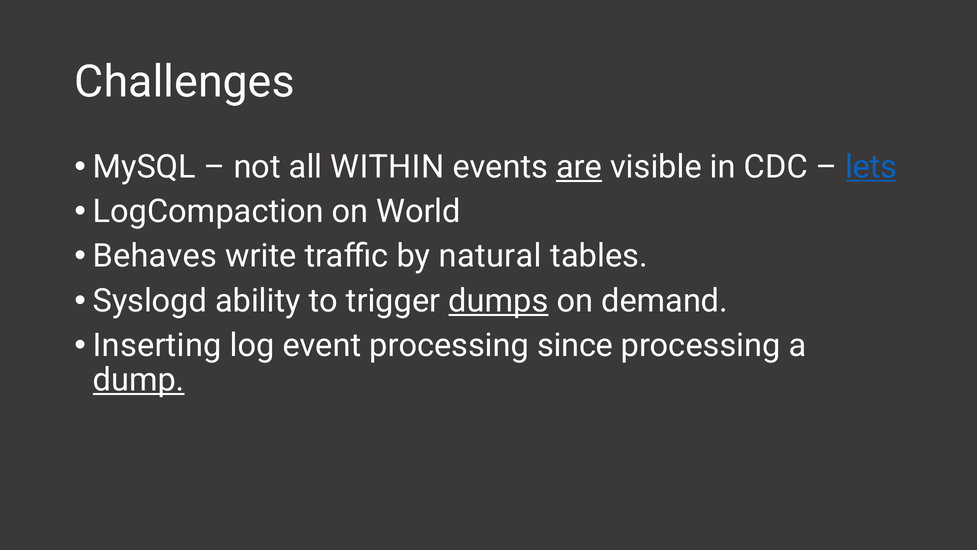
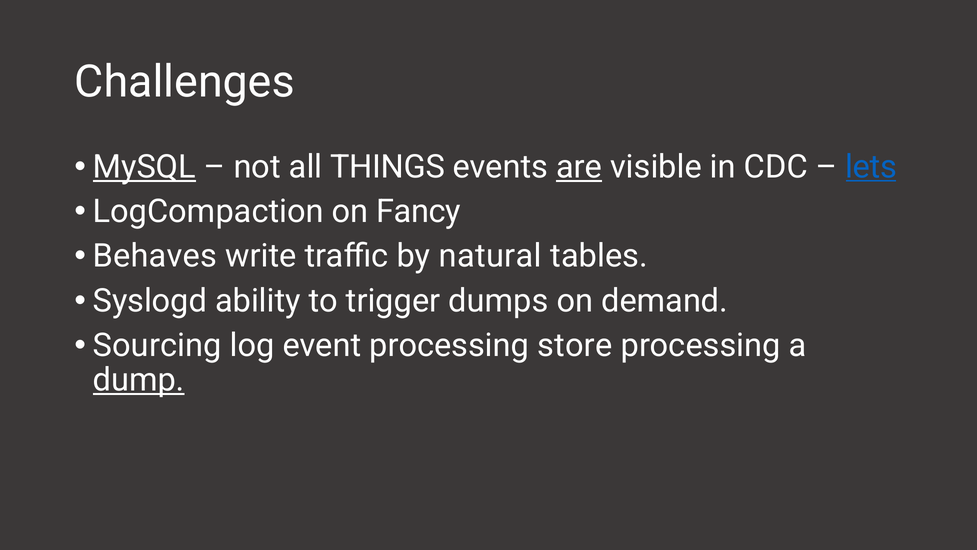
MySQL underline: none -> present (144, 167)
WITHIN: WITHIN -> THINGS (388, 167)
World: World -> Fancy (418, 211)
dumps underline: present -> none (498, 301)
Inserting: Inserting -> Sourcing (157, 345)
since: since -> store (575, 345)
